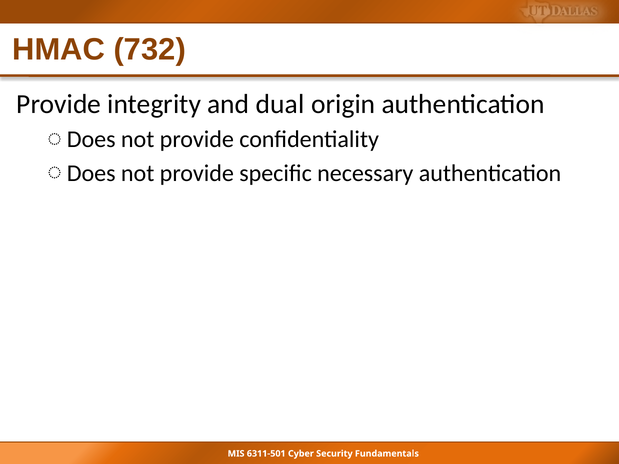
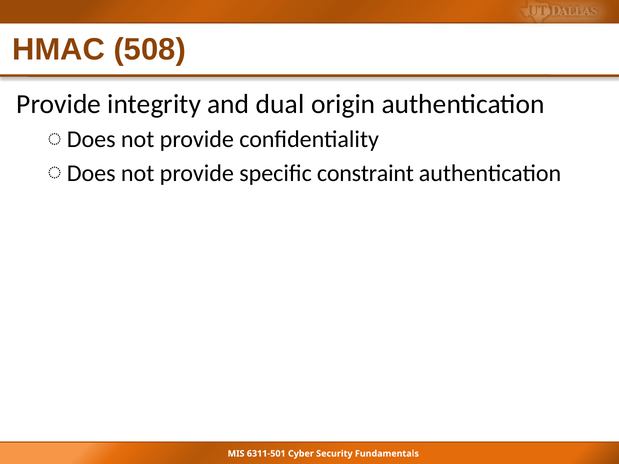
732: 732 -> 508 (150, 50)
necessary: necessary -> constraint (365, 173)
